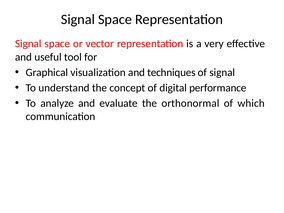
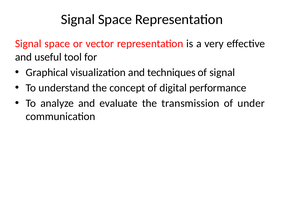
orthonormal: orthonormal -> transmission (190, 103)
which: which -> under (251, 103)
